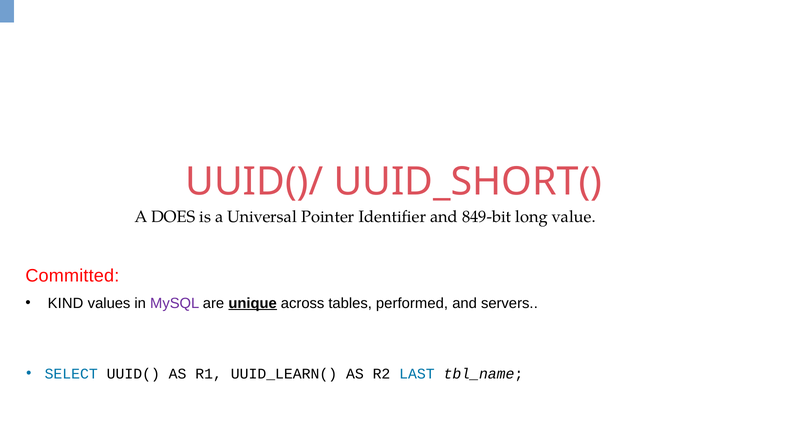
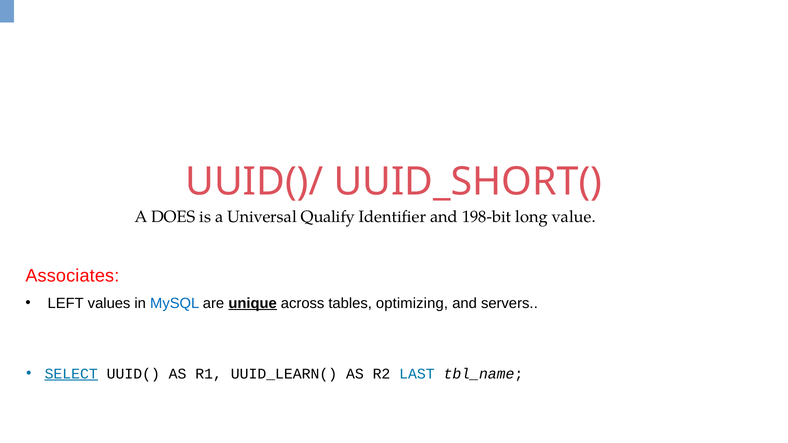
Pointer: Pointer -> Qualify (328, 217)
849-bit: 849-bit -> 198-bit (487, 217)
Committed: Committed -> Associates (72, 276)
KIND: KIND -> LEFT (66, 303)
MySQL colour: purple -> blue (175, 303)
performed: performed -> optimizing (412, 303)
SELECT underline: none -> present (71, 374)
